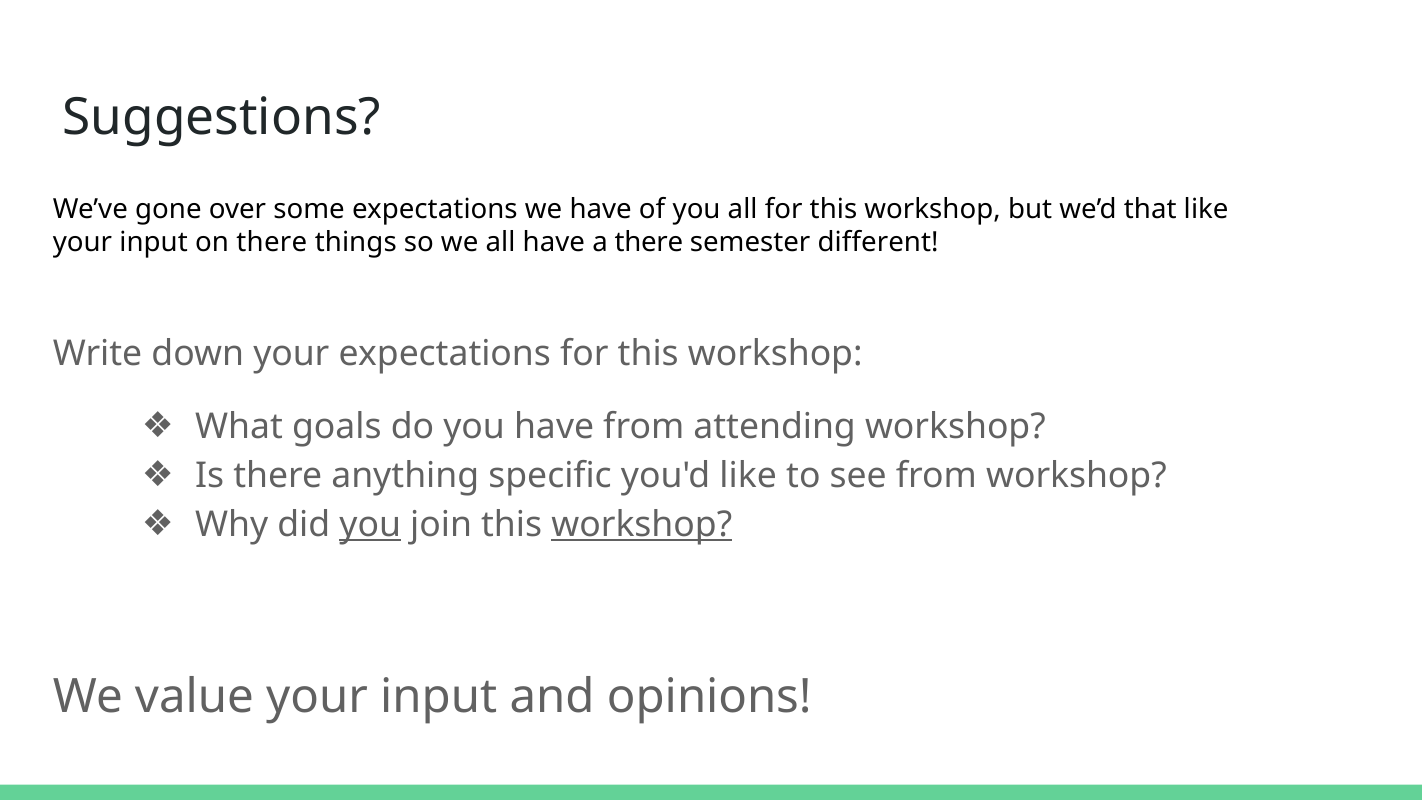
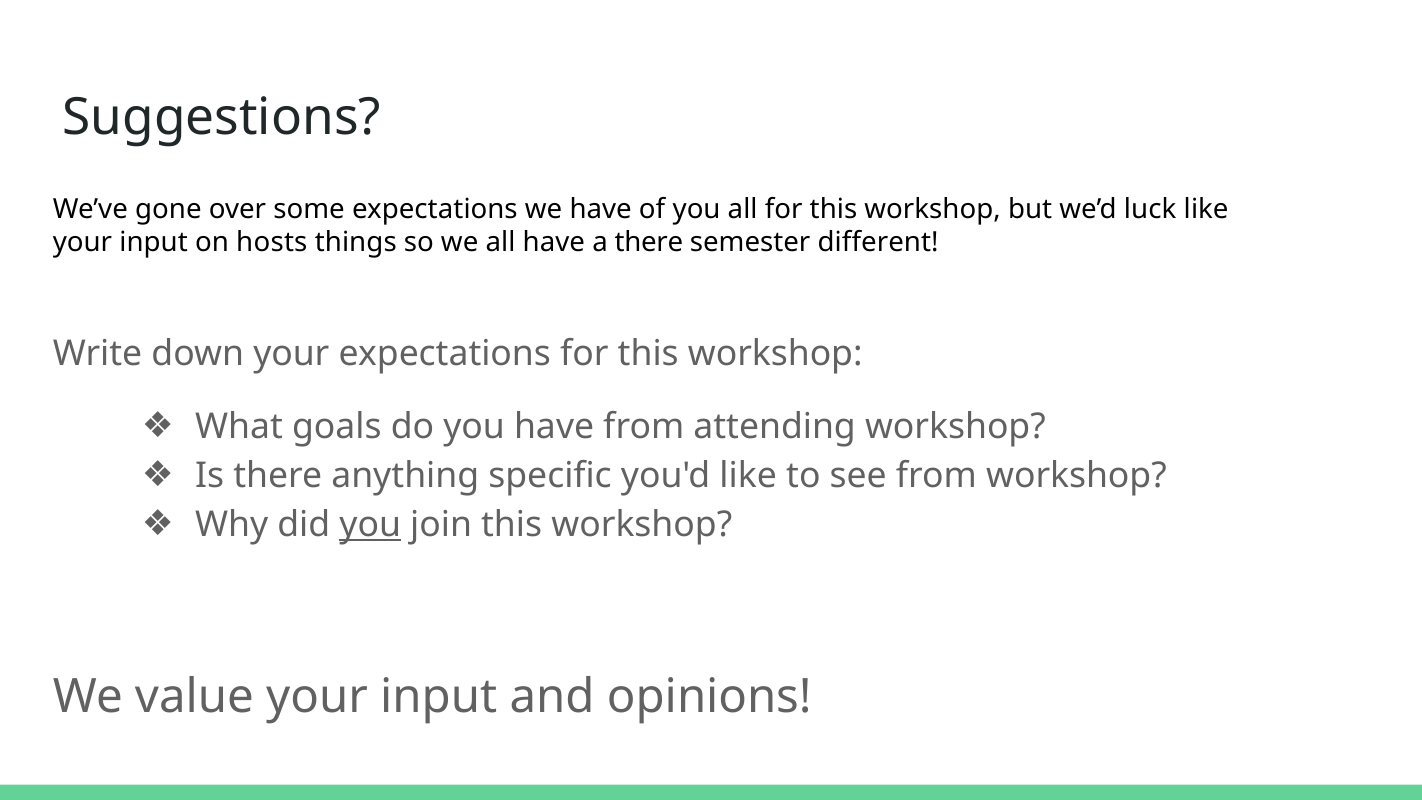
that: that -> luck (1150, 209)
on there: there -> hosts (272, 243)
workshop underline: present -> none (642, 525)
